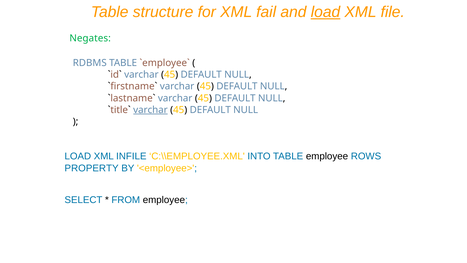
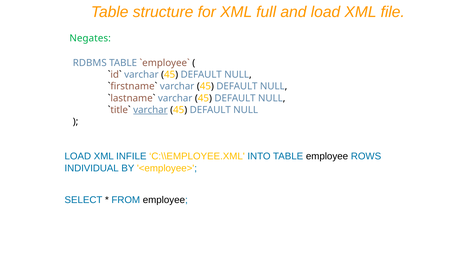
fail: fail -> full (266, 12)
load underline: present -> none (325, 12)
PROPERTY: PROPERTY -> INDIVIDUAL (92, 168)
